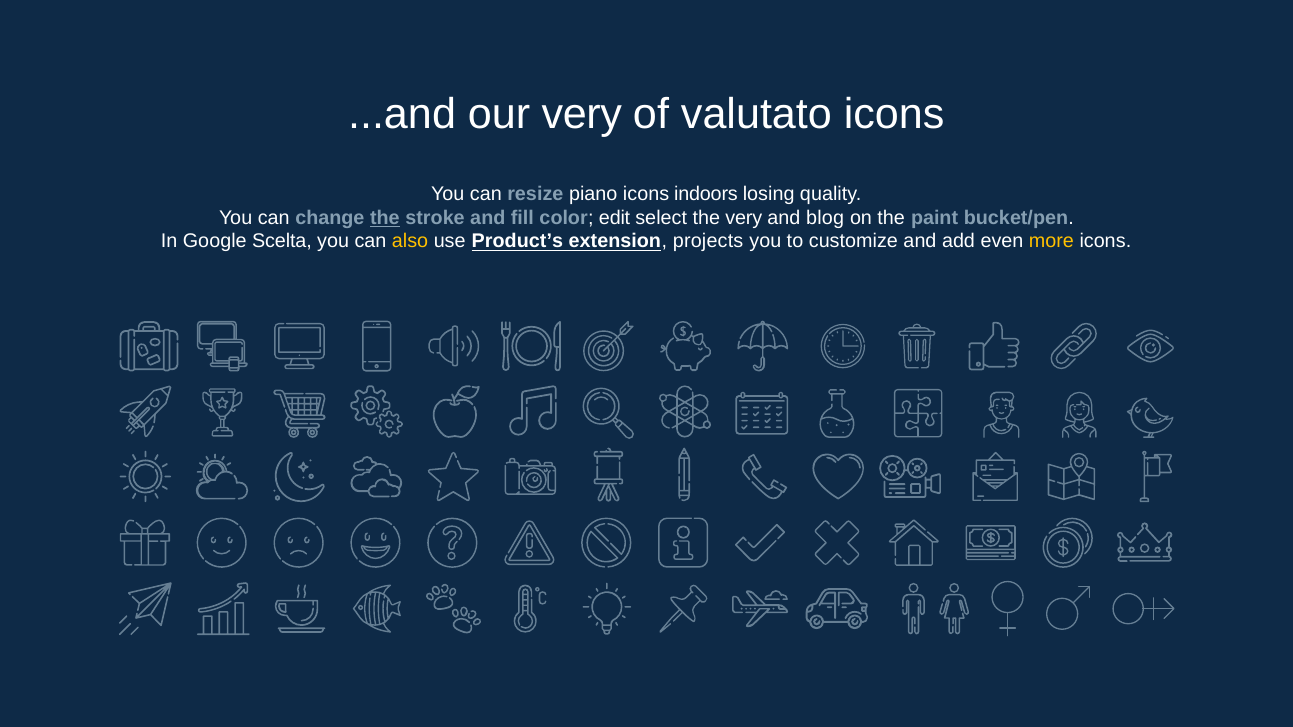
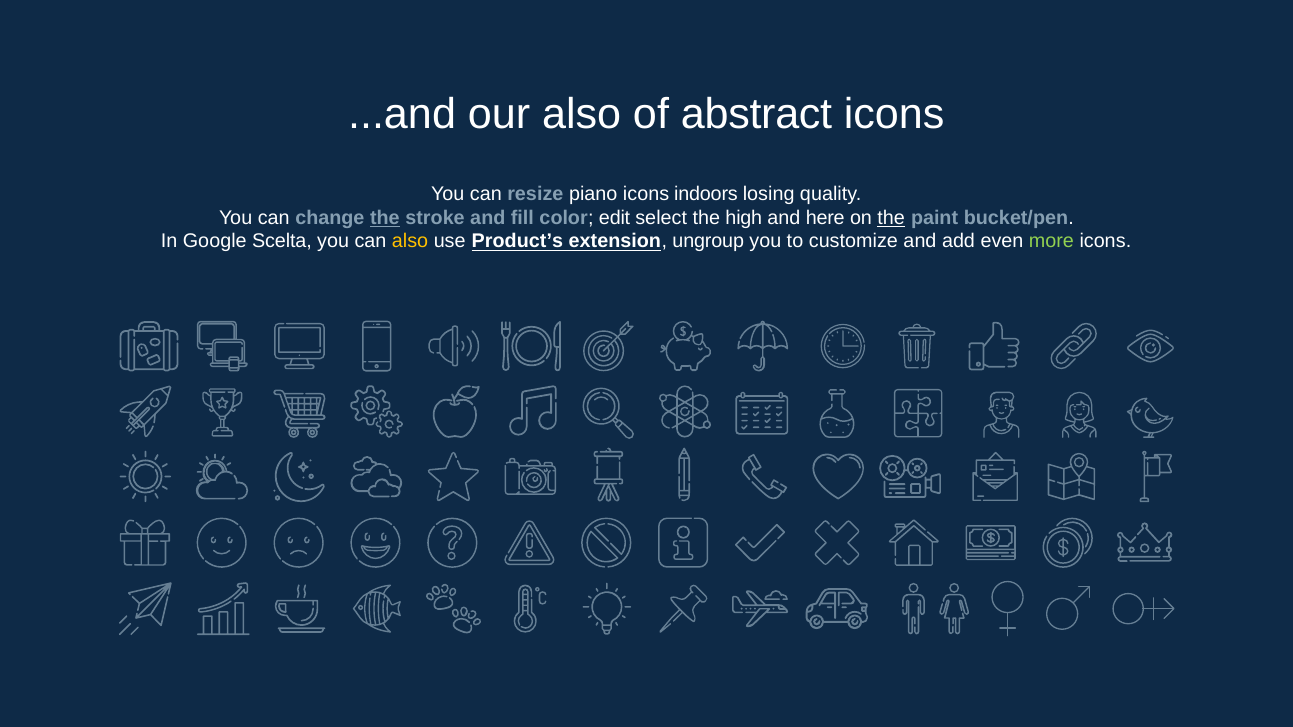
our very: very -> also (582, 114)
valutato: valutato -> abstract (757, 114)
the very: very -> high (744, 218)
blog: blog -> here (825, 218)
the underline: none -> present (891, 218)
projects: projects -> ungroup (708, 242)
more colour: yellow -> light green (1051, 242)
